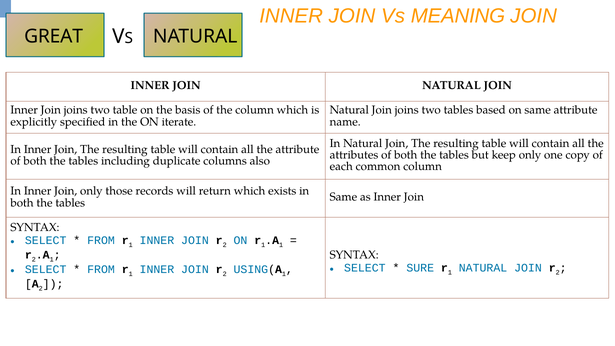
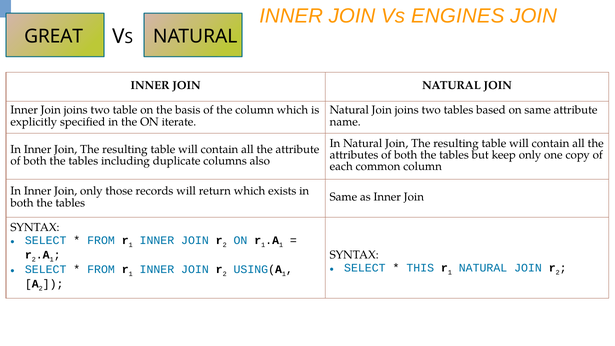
MEANING: MEANING -> ENGINES (458, 16)
SURE: SURE -> THIS (420, 268)
